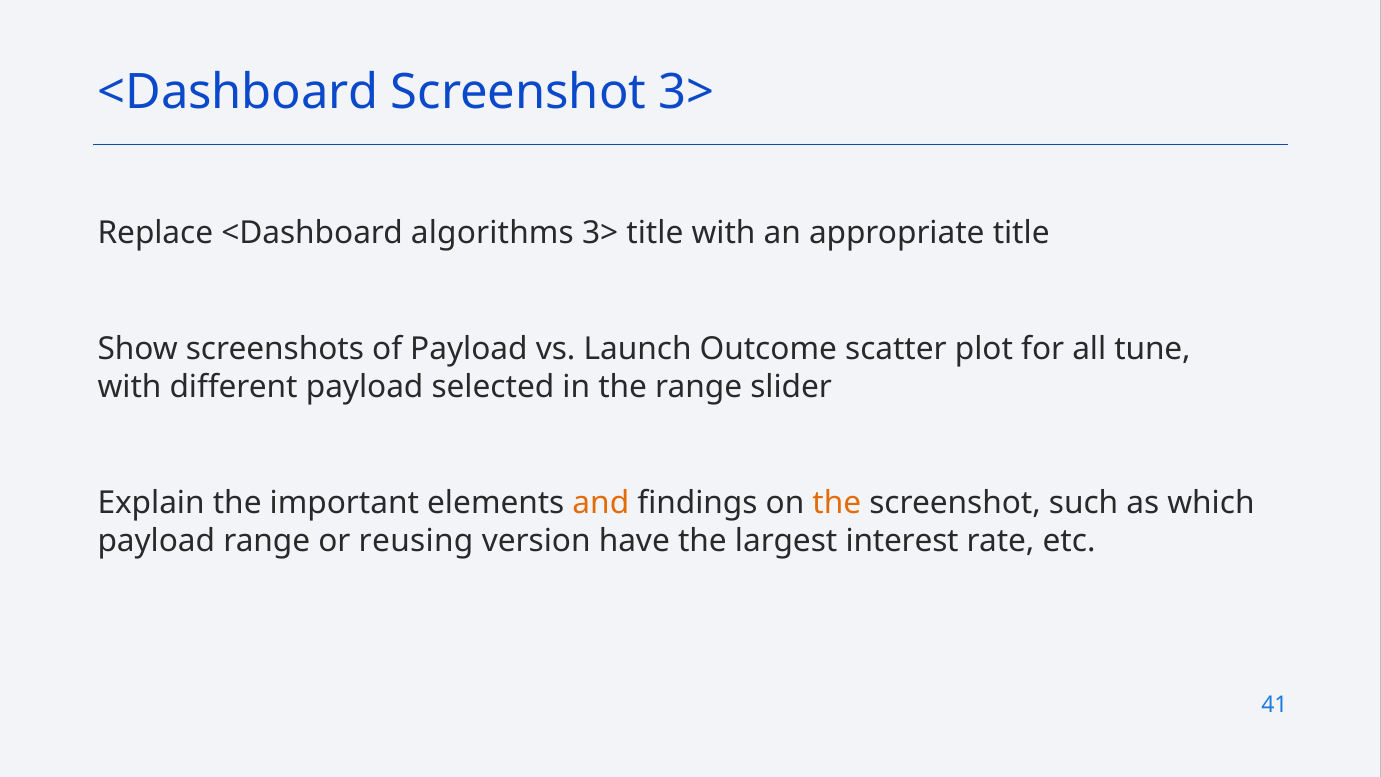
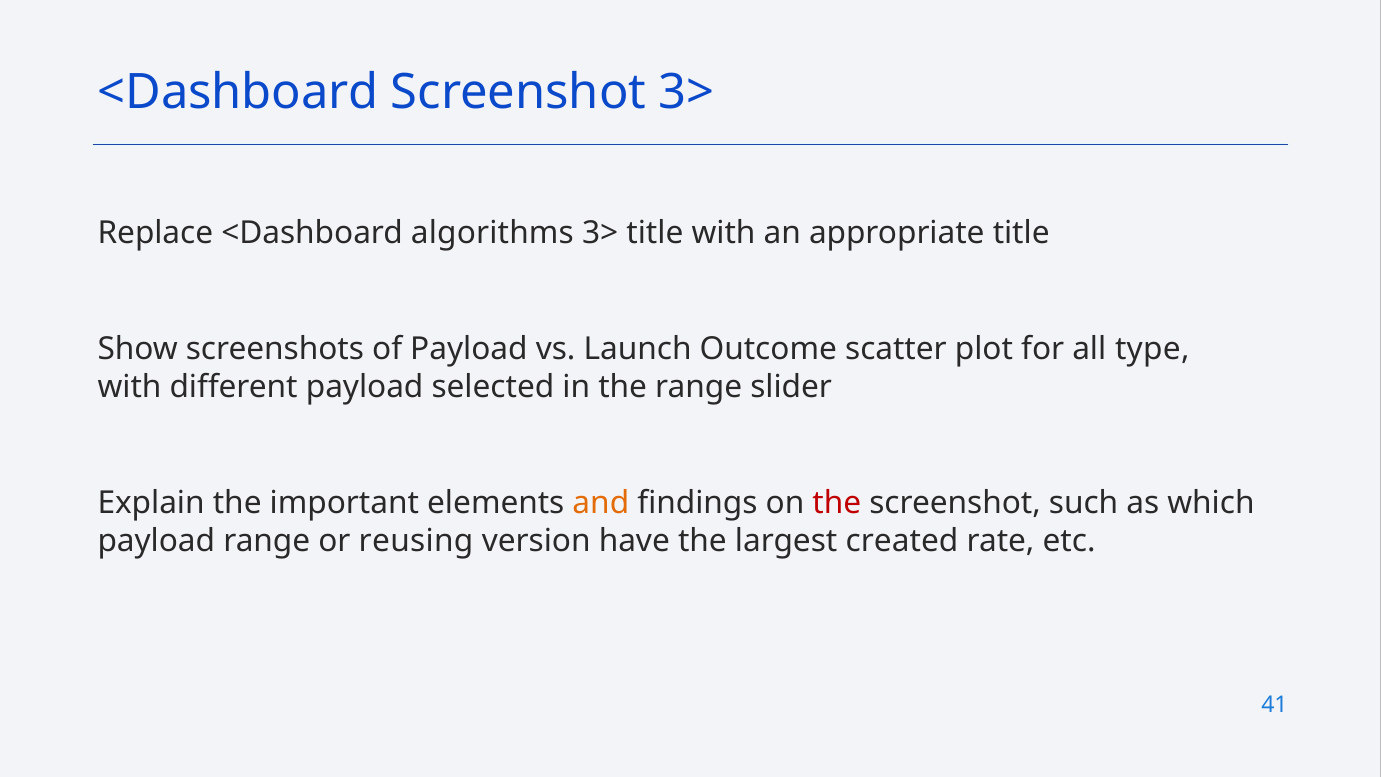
tune: tune -> type (1152, 349)
the colour: orange -> red (837, 503)
interest: interest -> created (902, 541)
